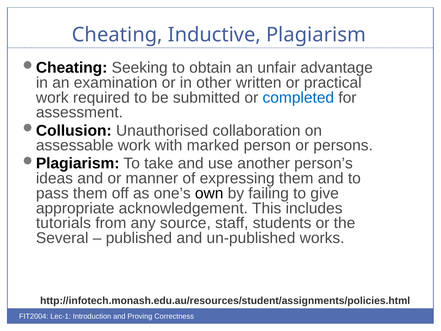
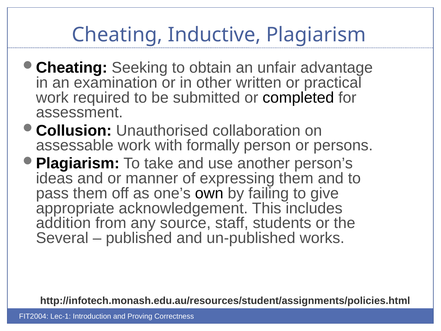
completed colour: blue -> black (298, 98)
marked: marked -> formally (213, 145)
tutorials: tutorials -> addition (63, 223)
